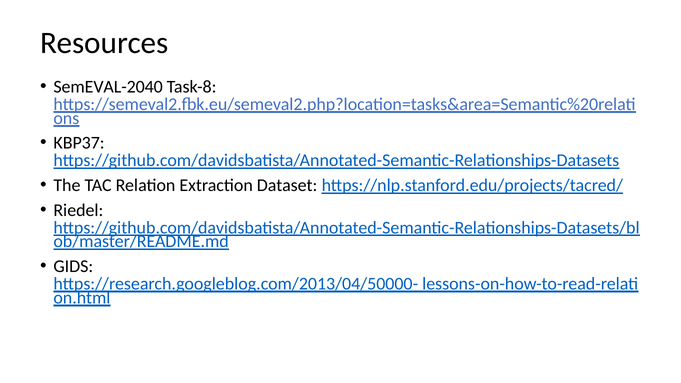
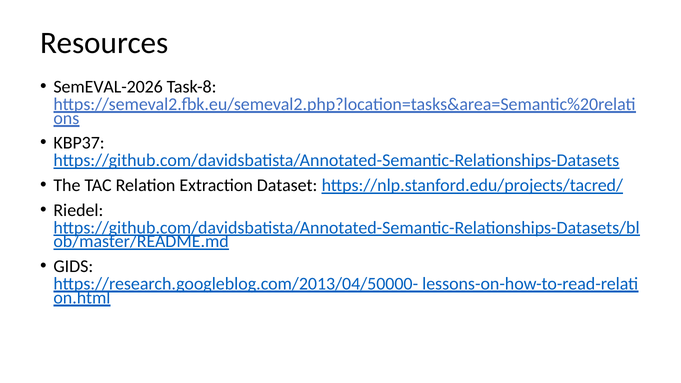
SemEVAL-2040: SemEVAL-2040 -> SemEVAL-2026 (108, 87)
